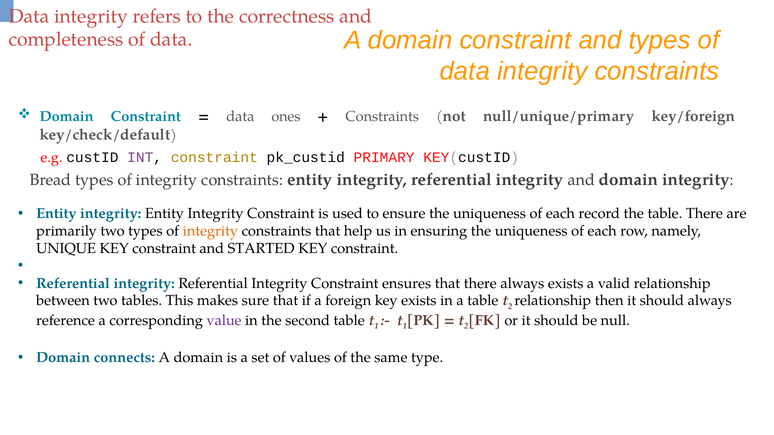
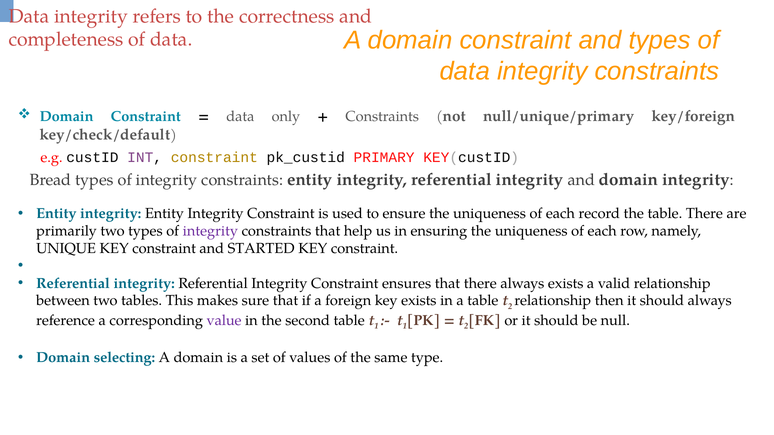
ones: ones -> only (286, 117)
integrity colour: orange -> purple (210, 231)
connects: connects -> selecting (124, 358)
